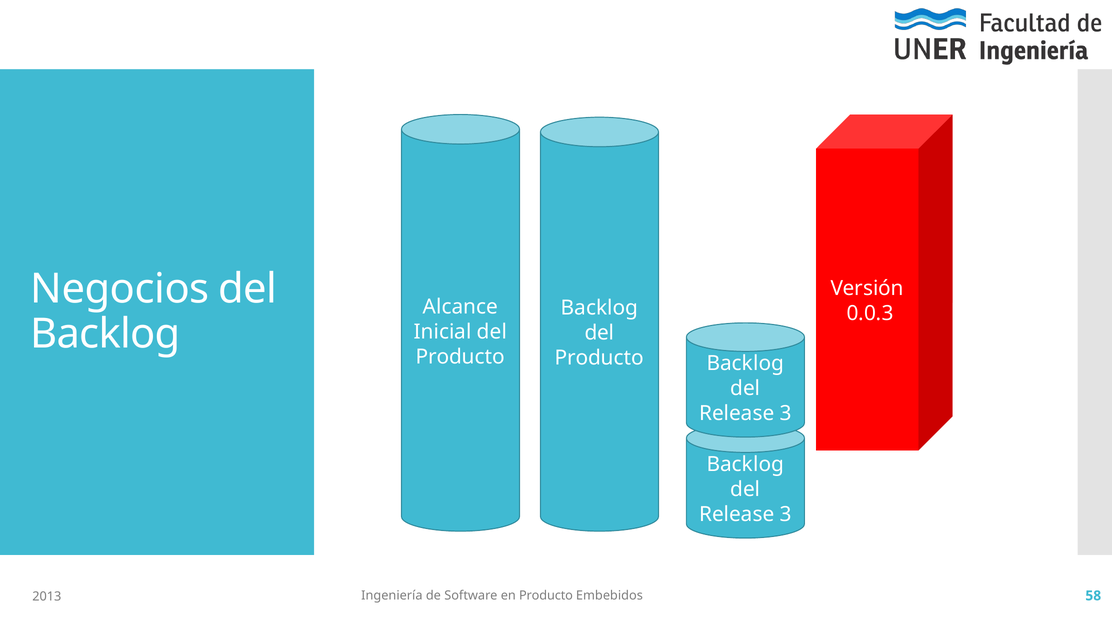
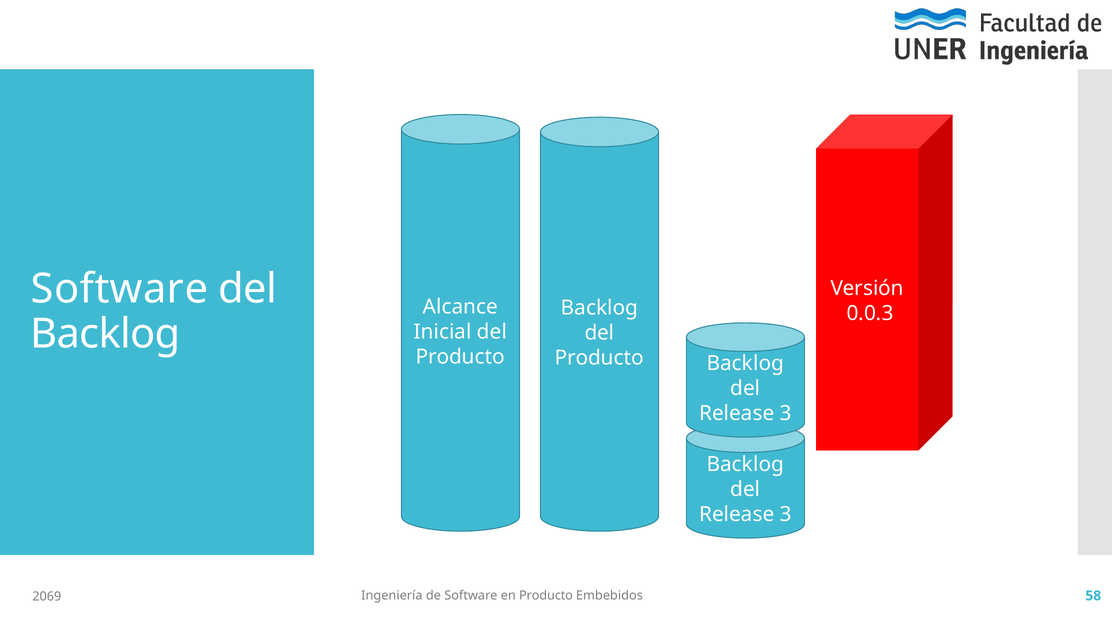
Negocios: Negocios -> Software (119, 289)
2013: 2013 -> 2069 (47, 597)
